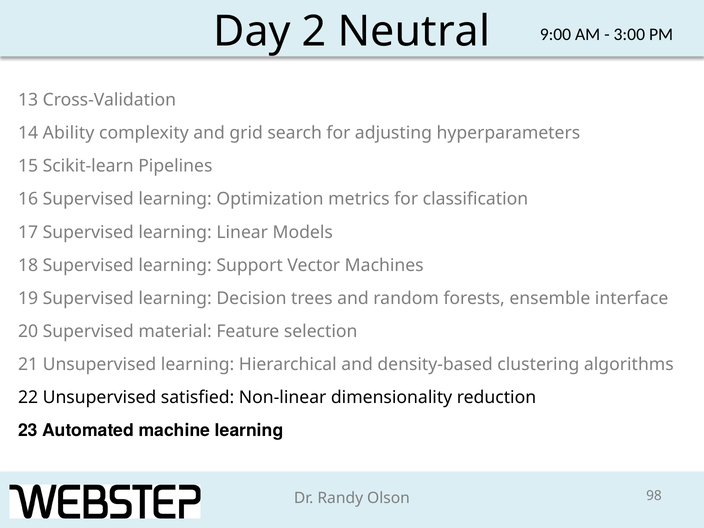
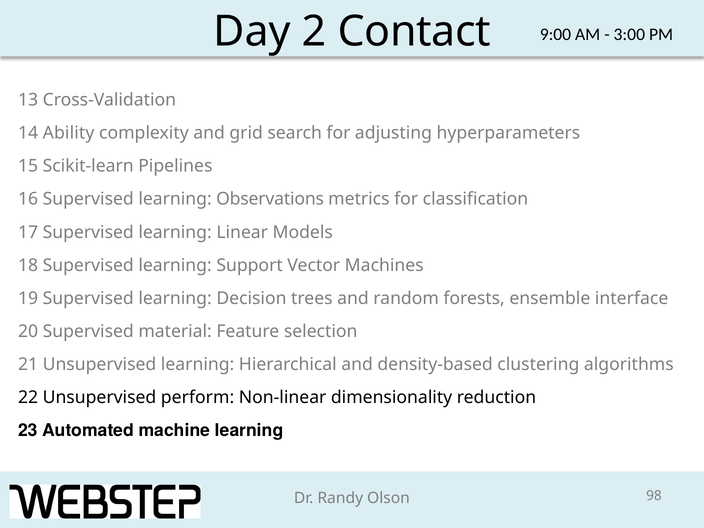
Neutral: Neutral -> Contact (414, 32)
Optimization: Optimization -> Observations (270, 199)
satisfied: satisfied -> perform (198, 398)
